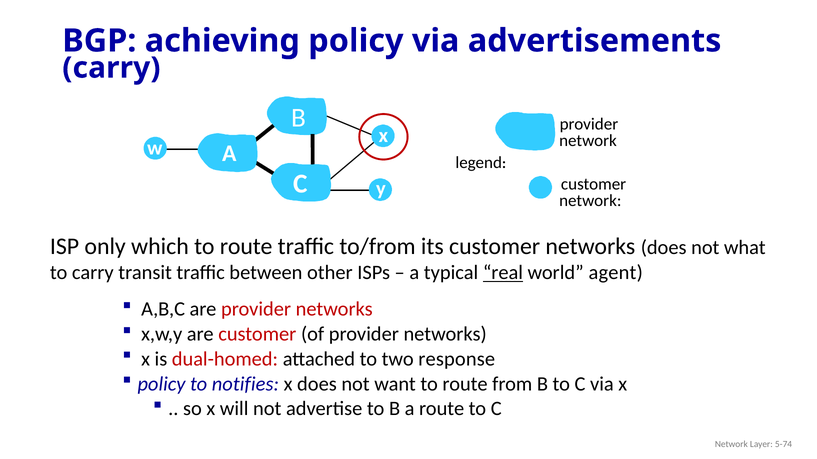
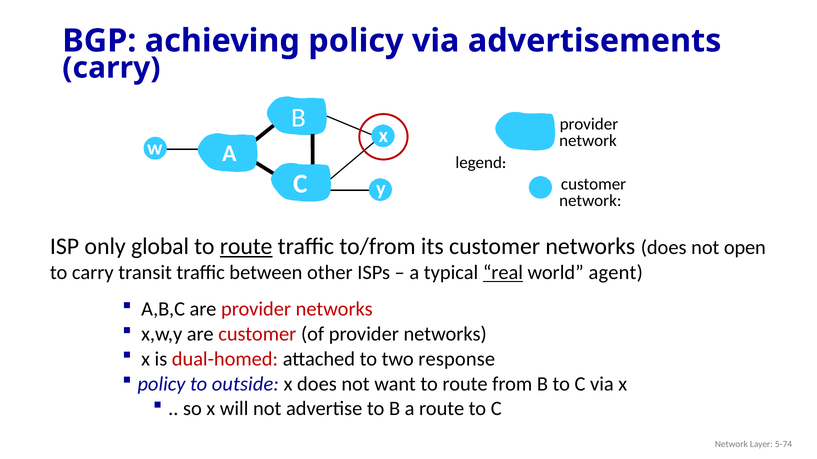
which: which -> global (160, 247)
route underline: none -> present (246, 247)
what: what -> open (745, 248)
notifies: notifies -> outside (245, 384)
